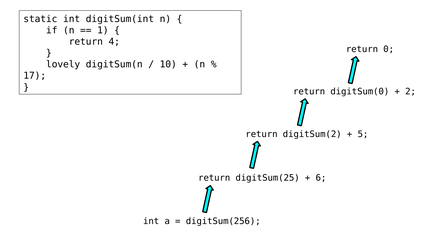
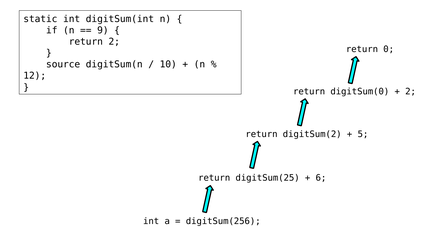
1: 1 -> 9 (103, 30)
return 4: 4 -> 2 (114, 42)
lovely: lovely -> source (63, 64)
17: 17 -> 12 (35, 76)
